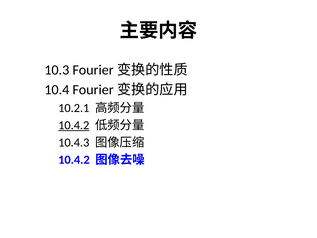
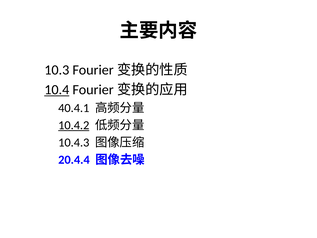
10.4 underline: none -> present (57, 90)
10.2.1: 10.2.1 -> 40.4.1 (74, 108)
10.4.2: 10.4.2 -> 20.4.4 (74, 160)
